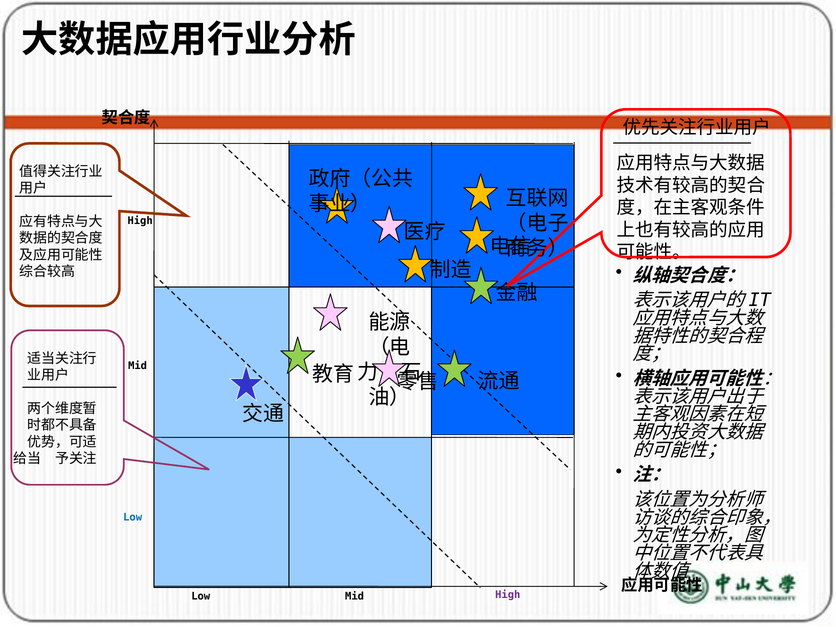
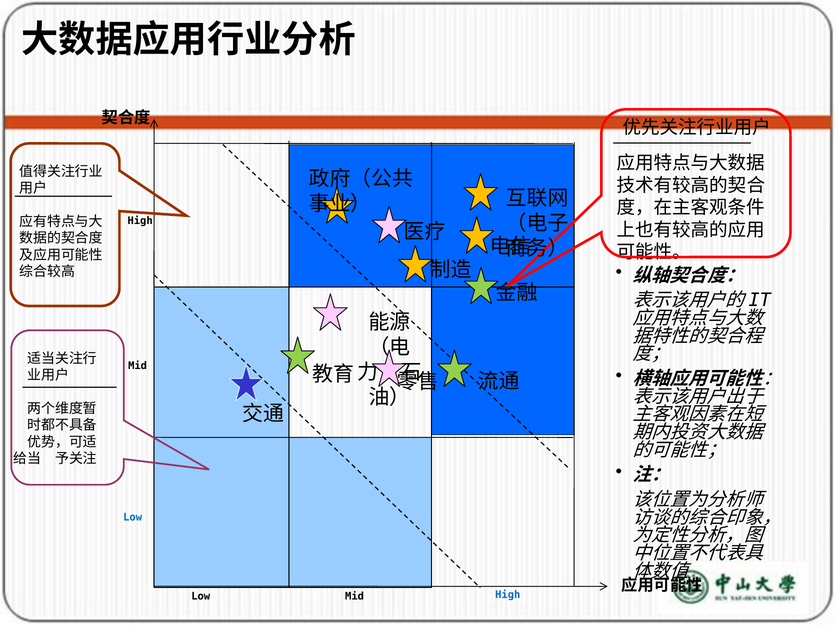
High colour: purple -> blue (508, 595)
